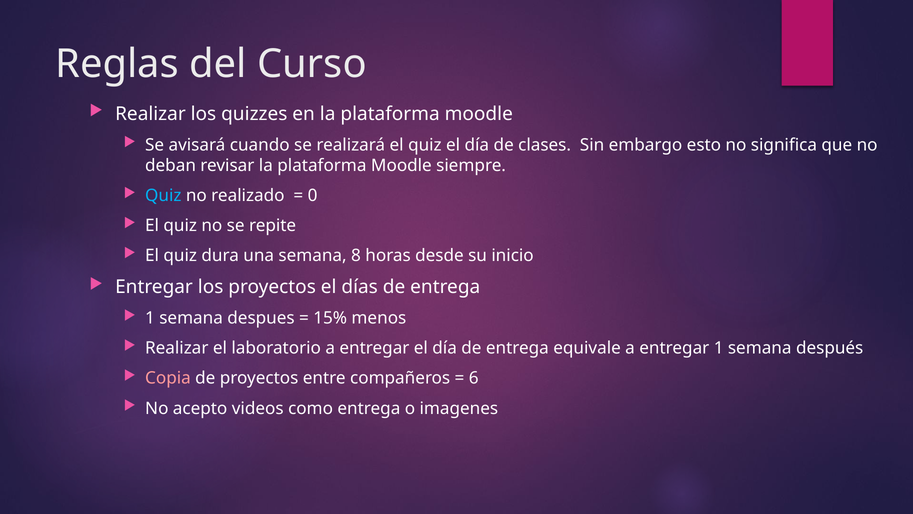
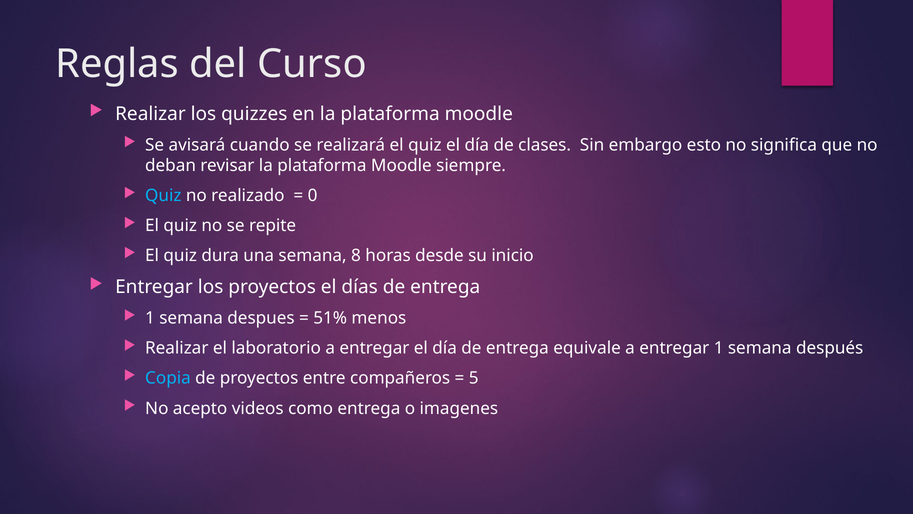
15%: 15% -> 51% (330, 318)
Copia colour: pink -> light blue (168, 378)
6: 6 -> 5 (474, 378)
